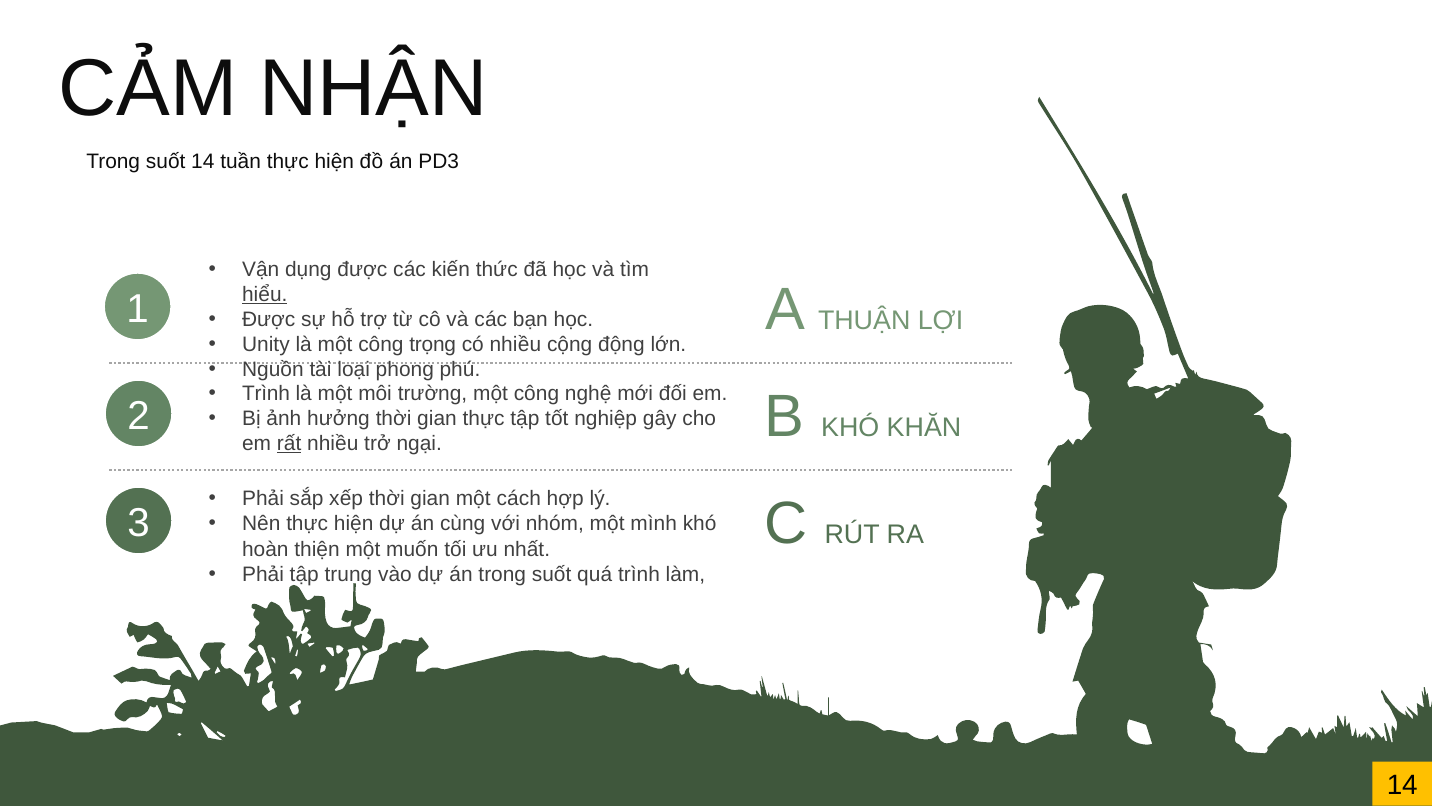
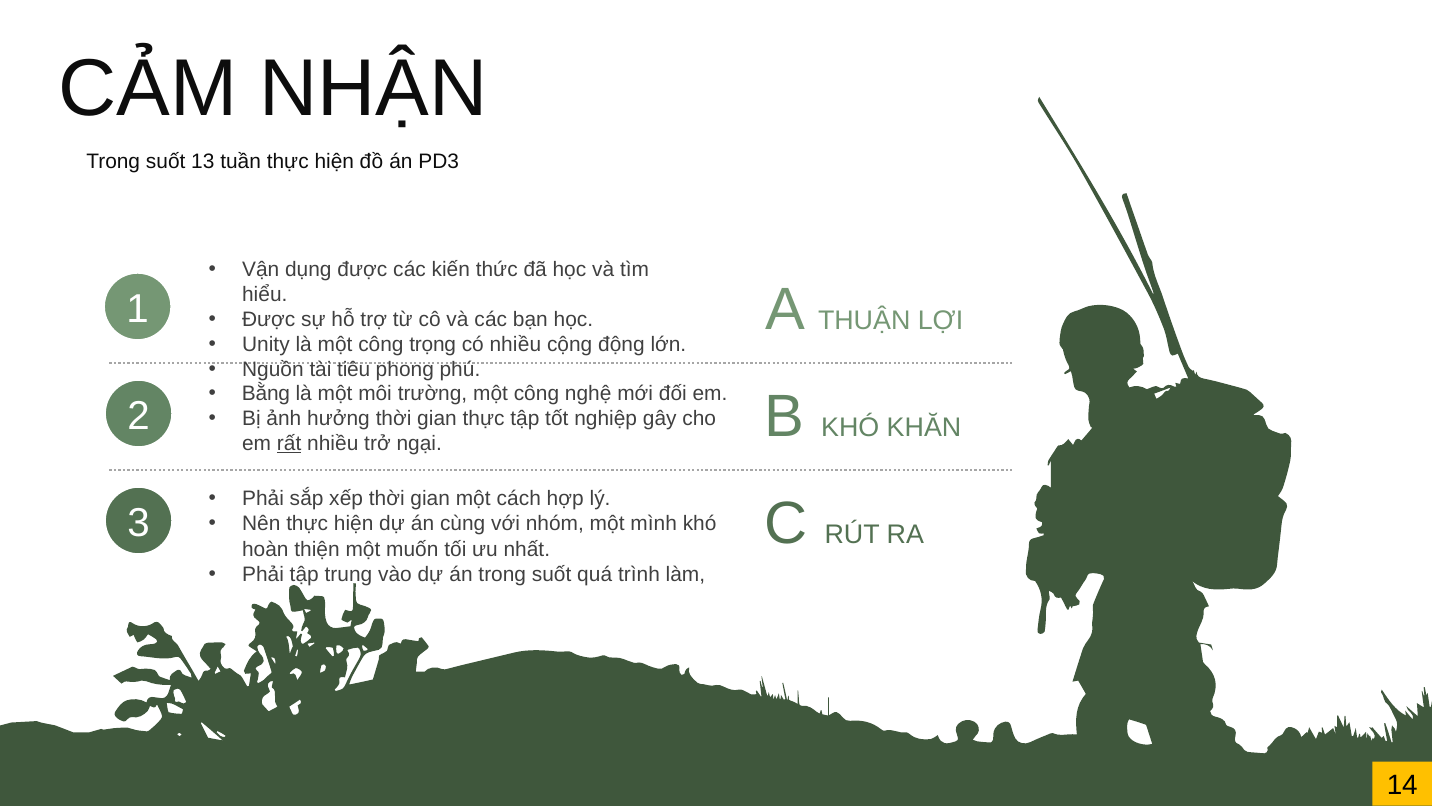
suốt 14: 14 -> 13 (203, 161)
hiểu underline: present -> none (265, 294)
loại: loại -> tiêu (354, 370)
Trình: Trình -> Bằng (266, 393)
